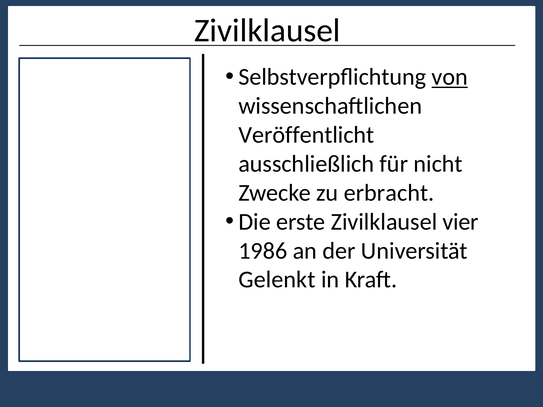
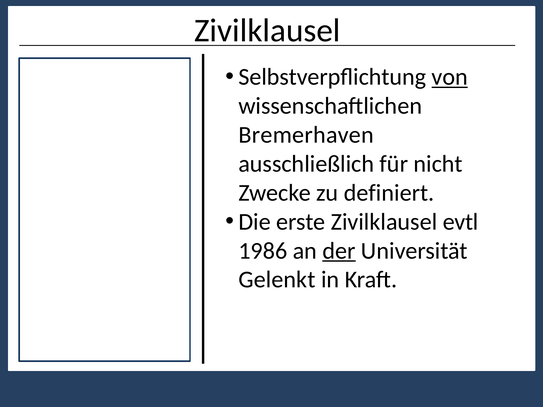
Veröffentlicht: Veröffentlicht -> Bremerhaven (306, 135)
erbracht: erbracht -> definiert (389, 193)
vier: vier -> evtl (461, 222)
der underline: none -> present (339, 251)
